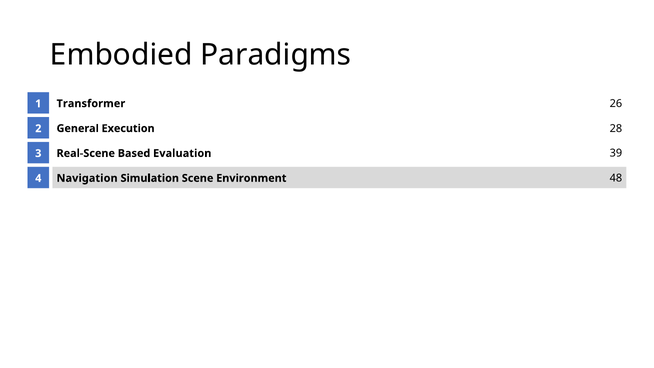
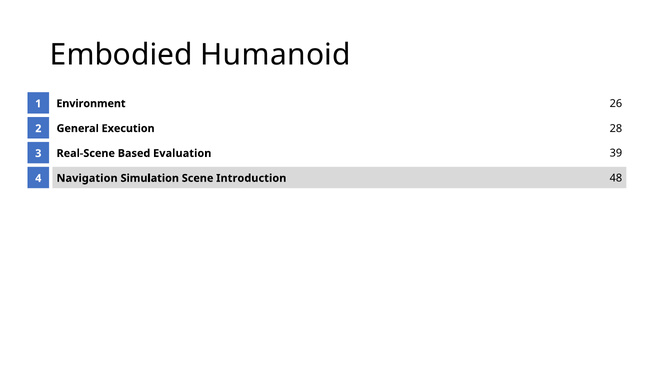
Paradigms: Paradigms -> Humanoid (276, 55)
Transformer: Transformer -> Environment (91, 104)
Environment: Environment -> Introduction (251, 178)
